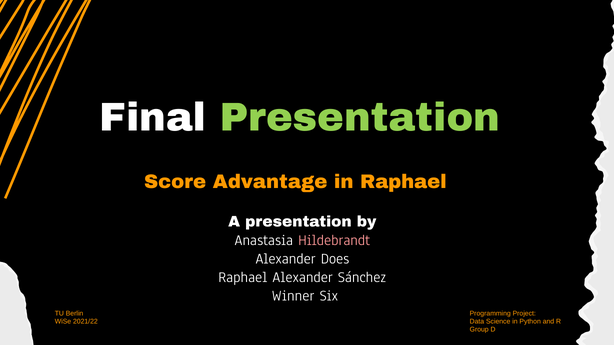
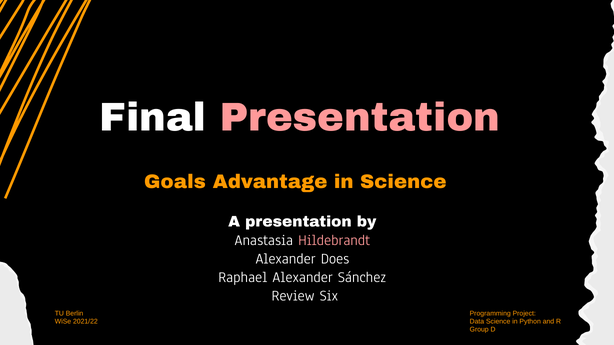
Presentation colour: light green -> pink (360, 117)
Score: Score -> Goals (175, 182)
in Raphael: Raphael -> Science (403, 182)
Winner: Winner -> Review (293, 296)
